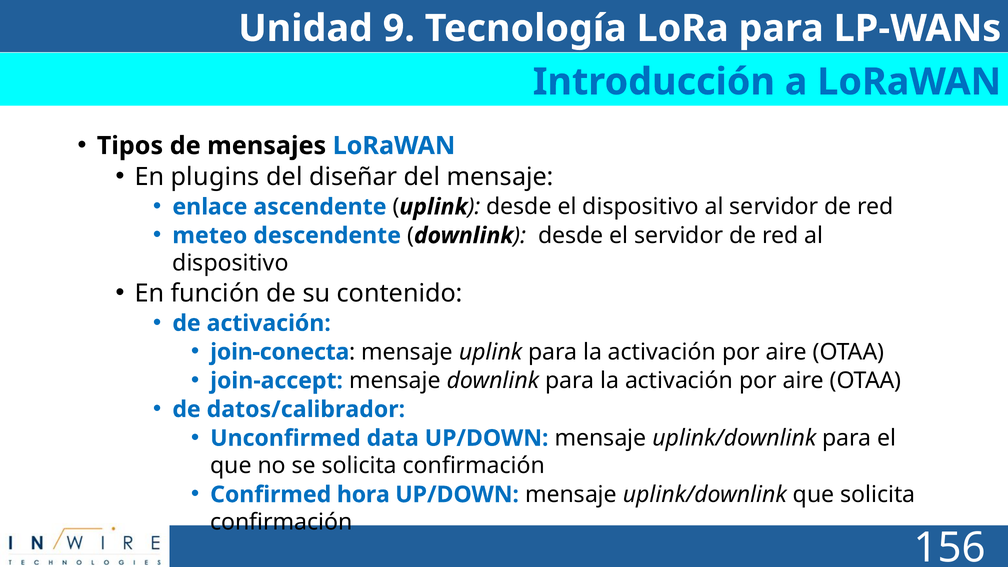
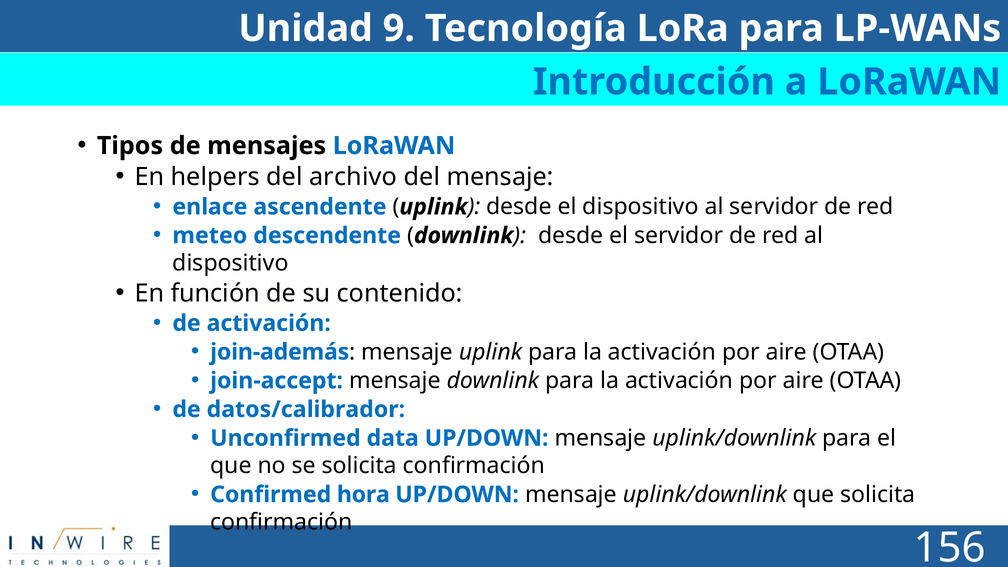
plugins: plugins -> helpers (215, 177)
diseñar: diseñar -> archivo (353, 177)
join-conecta: join-conecta -> join-además (280, 352)
